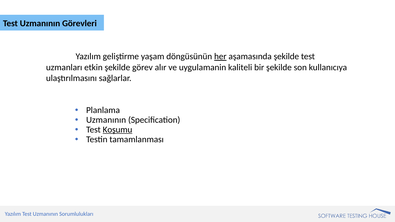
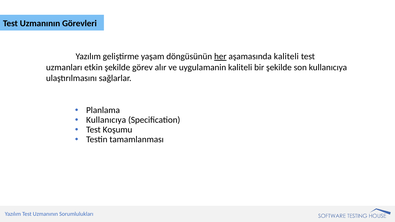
aşamasında şekilde: şekilde -> kaliteli (286, 57)
Uzmanının: Uzmanının -> Kullanıcıya (106, 120)
Koşumu underline: present -> none (118, 130)
